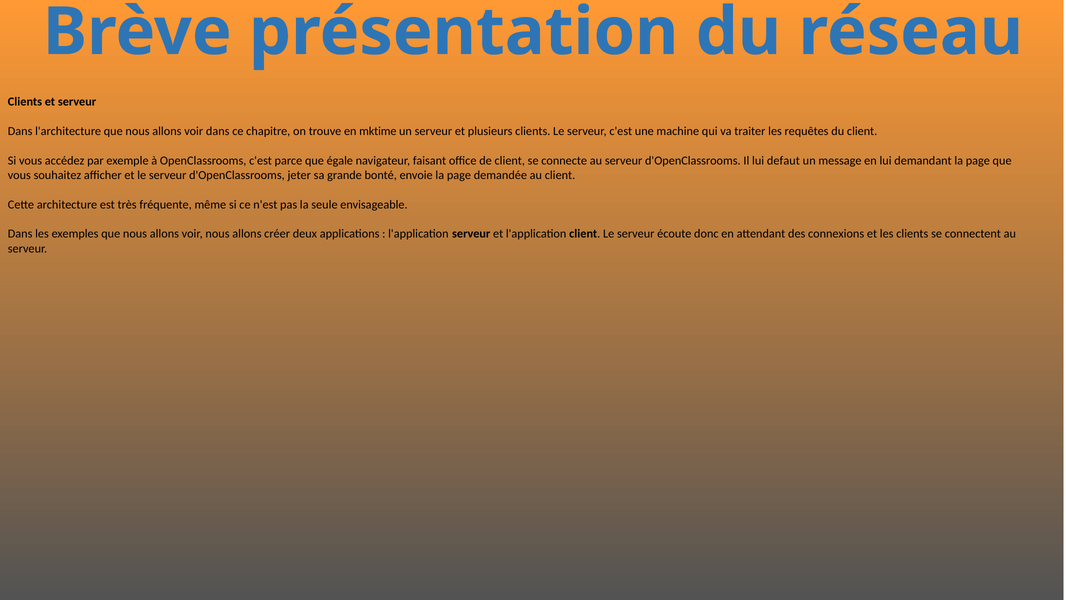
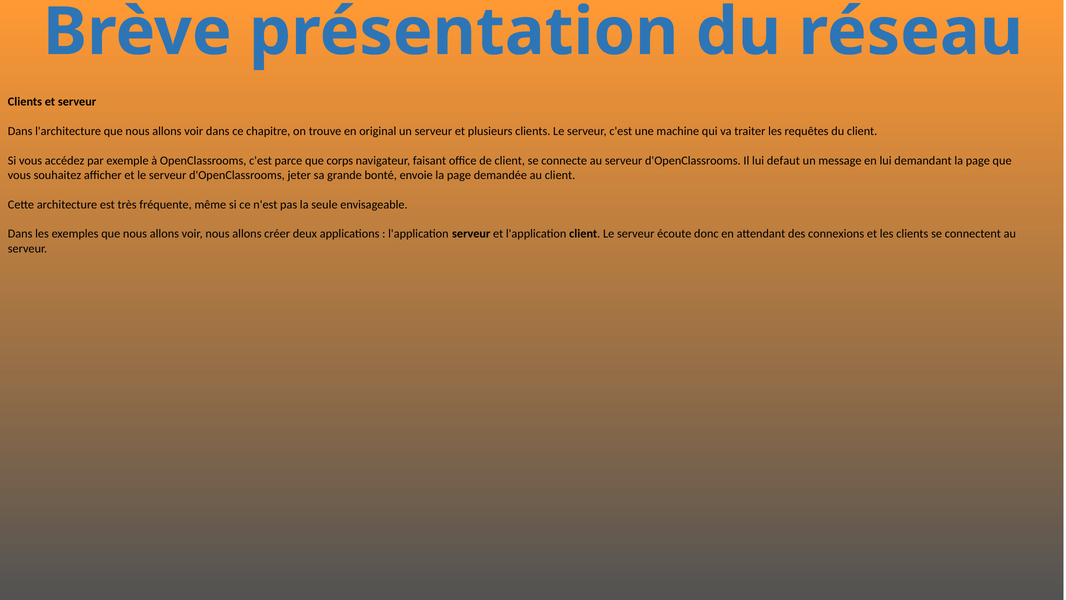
mktime: mktime -> original (378, 131)
égale: égale -> corps (340, 160)
